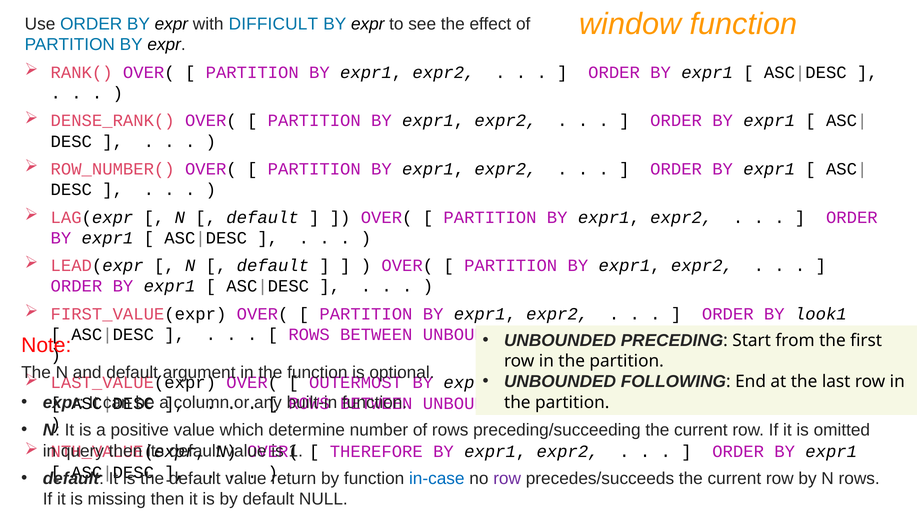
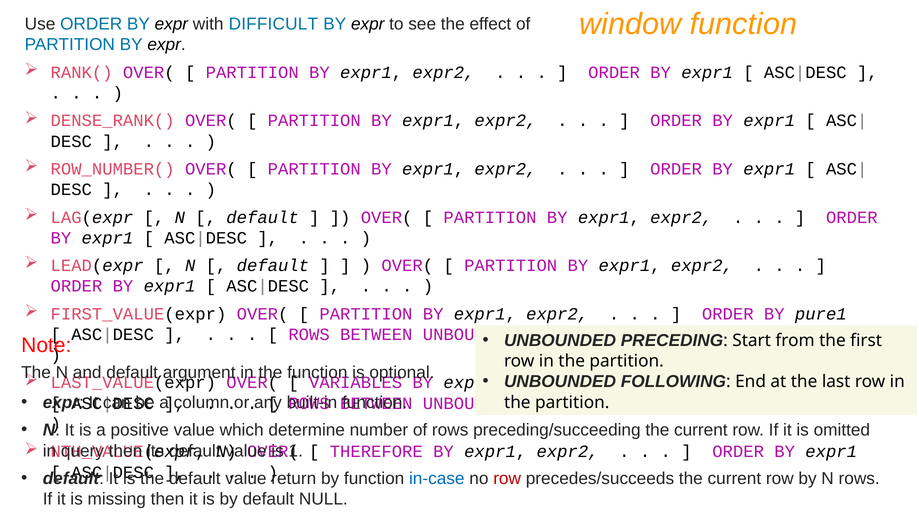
look1: look1 -> pure1 (821, 314)
OUTERMOST: OUTERMOST -> VARIABLES (356, 383)
row colour: purple -> red (507, 478)
